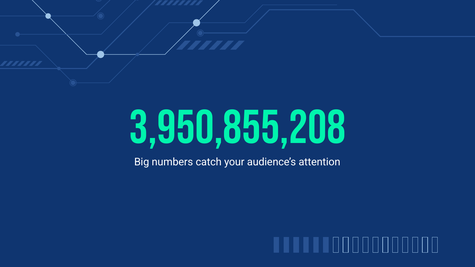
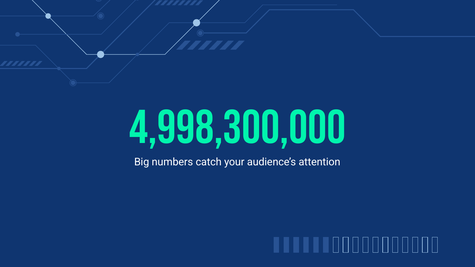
3,950,855,208: 3,950,855,208 -> 4,998,300,000 (237, 127)
